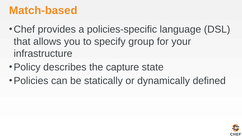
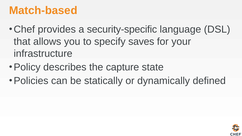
policies-specific: policies-specific -> security-specific (122, 29)
group: group -> saves (141, 42)
